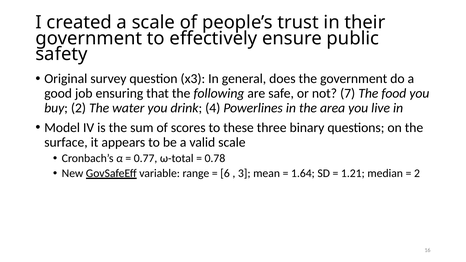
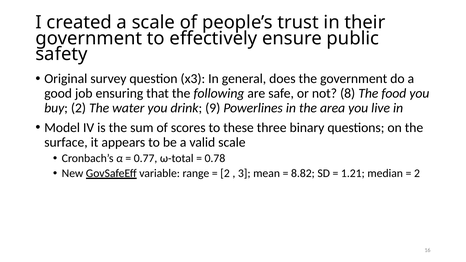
7: 7 -> 8 (348, 93)
4: 4 -> 9 (213, 108)
6: 6 -> 2 (225, 173)
1.64: 1.64 -> 8.82 (303, 173)
